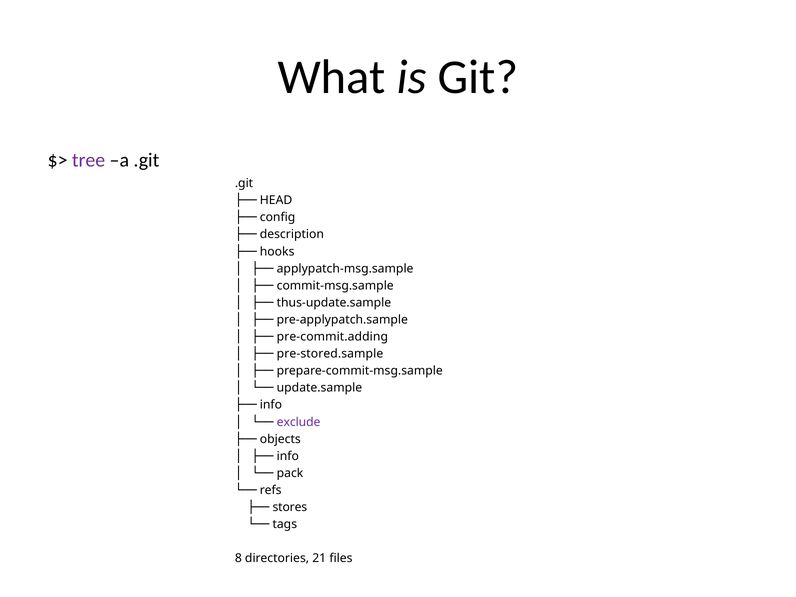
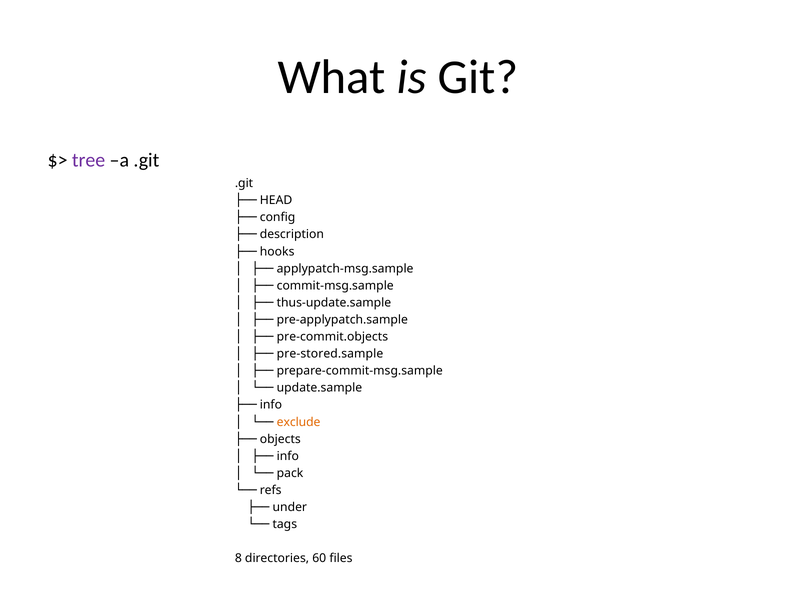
pre-commit.adding: pre-commit.adding -> pre-commit.objects (332, 337)
exclude colour: purple -> orange (299, 422)
stores: stores -> under (290, 507)
21: 21 -> 60 (319, 558)
